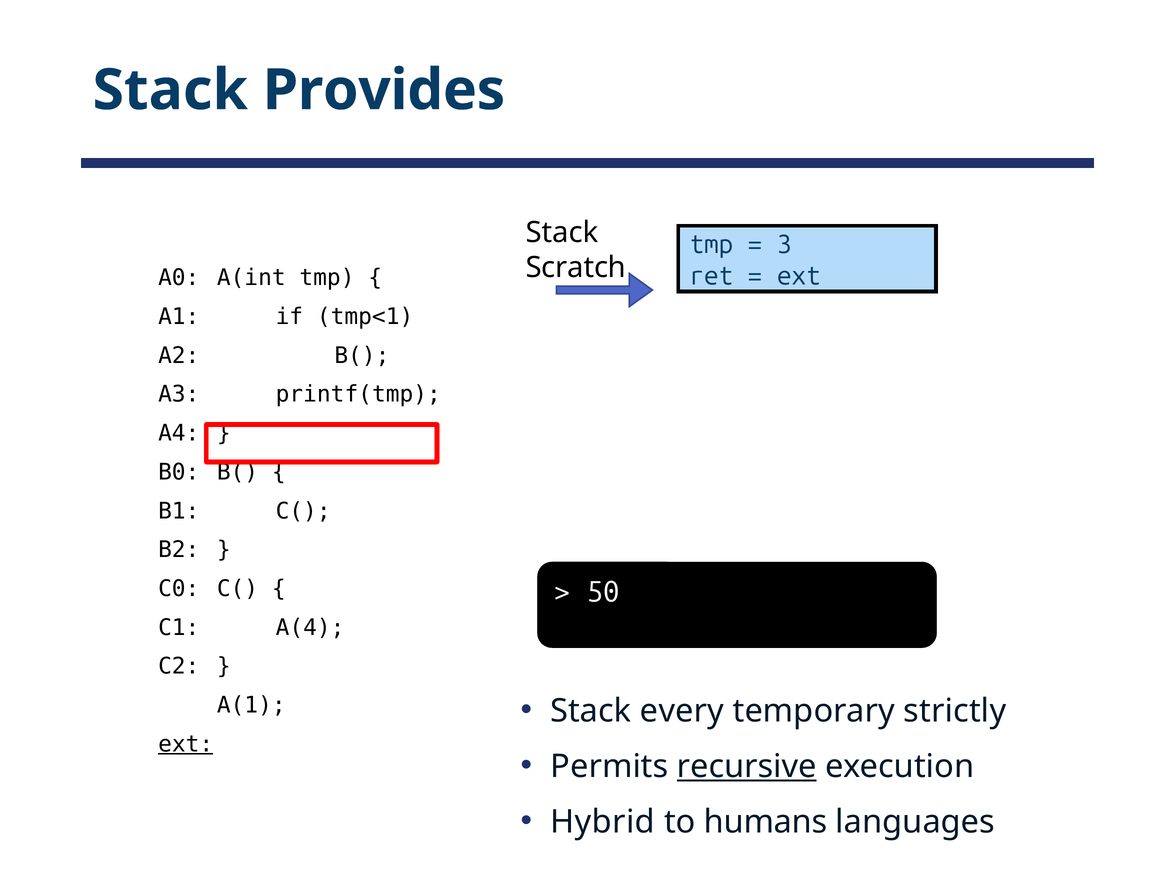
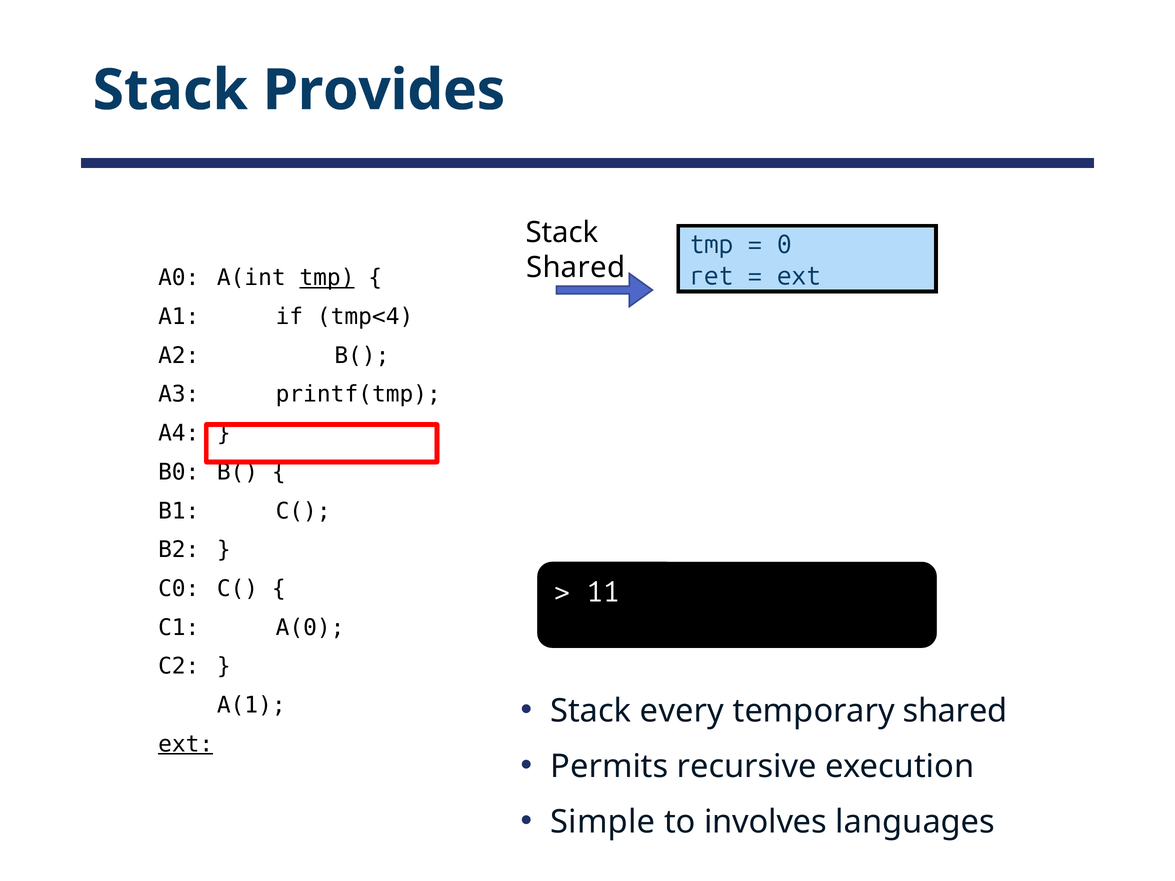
3: 3 -> 0 (784, 245)
Scratch: Scratch -> Shared (576, 268)
tmp underline: none -> present (327, 278)
tmp<1: tmp<1 -> tmp<4 (365, 317)
50: 50 -> 11 (603, 592)
A(4: A(4 -> A(0 (310, 628)
temporary strictly: strictly -> shared (955, 711)
recursive underline: present -> none (747, 767)
Hybrid: Hybrid -> Simple (603, 822)
humans: humans -> involves (765, 822)
